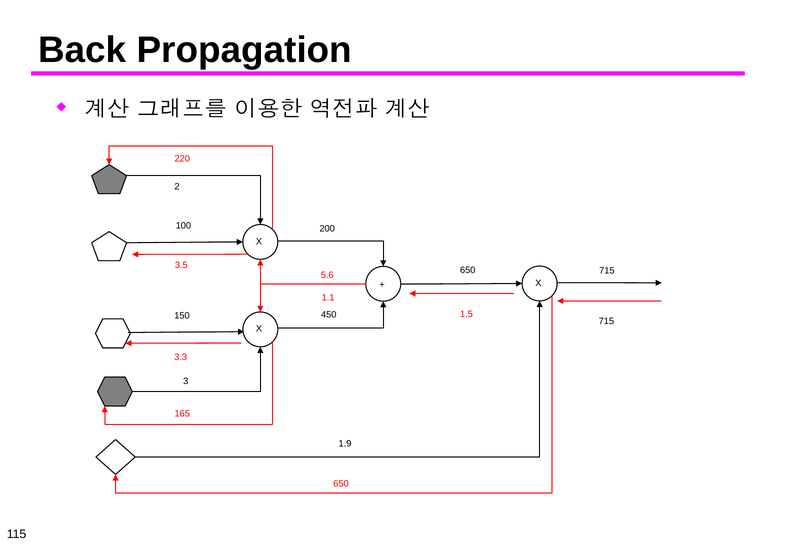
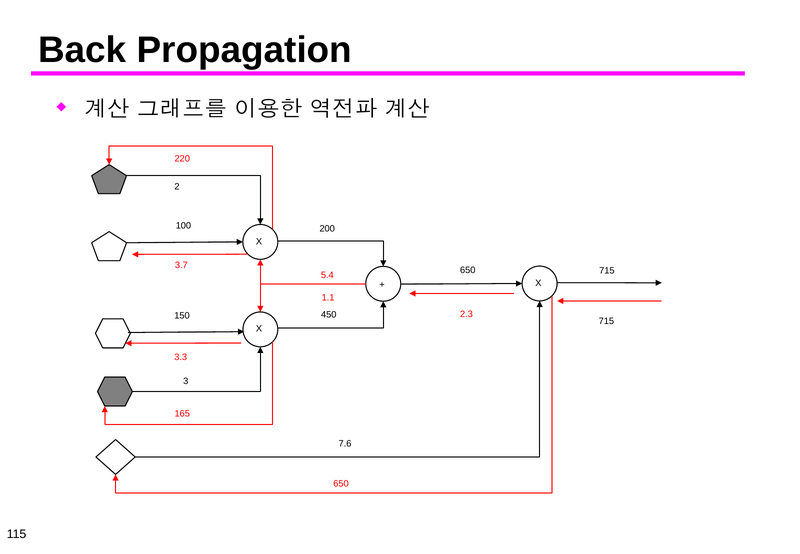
3.5: 3.5 -> 3.7 (181, 265)
5.6: 5.6 -> 5.4 (327, 275)
1.5: 1.5 -> 2.3 (466, 314)
1.9: 1.9 -> 7.6 (345, 444)
